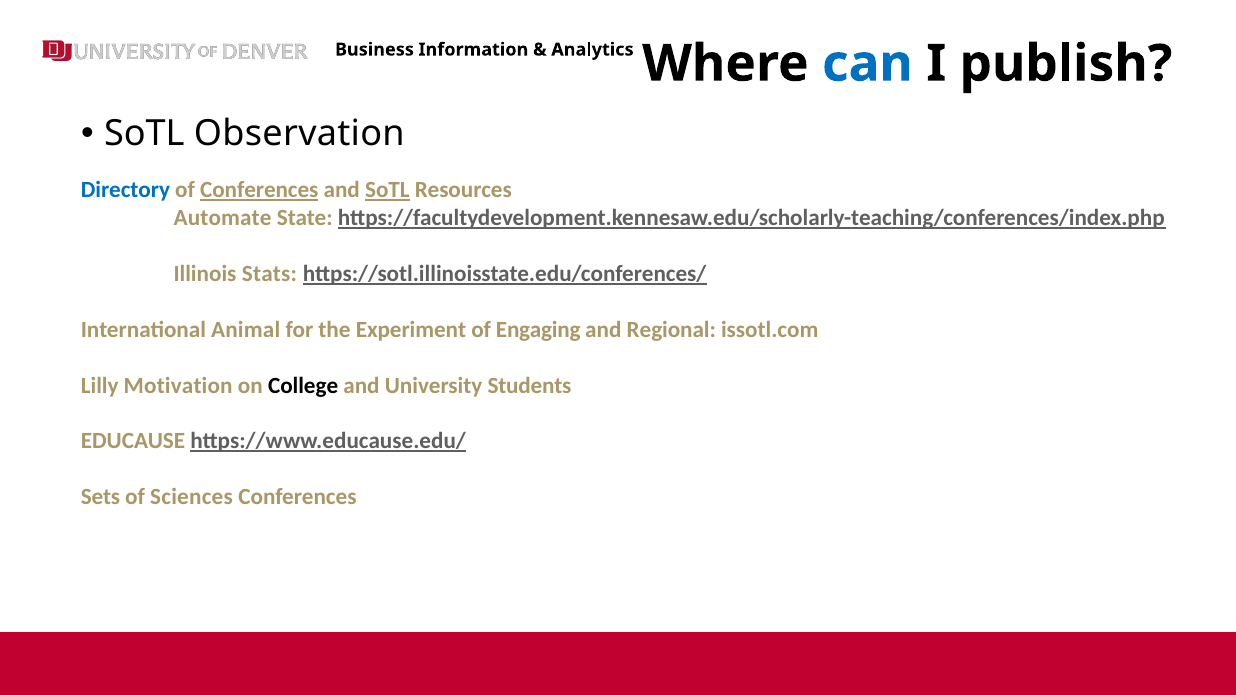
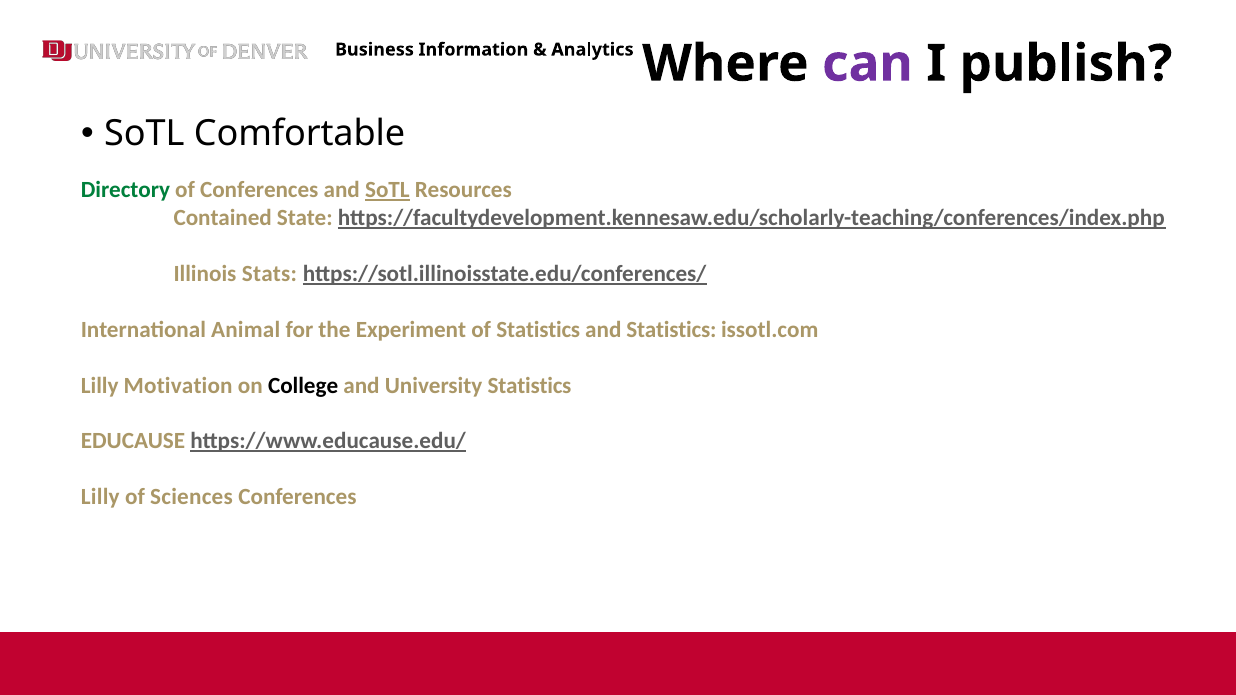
can colour: blue -> purple (867, 64)
Observation: Observation -> Comfortable (300, 134)
Directory colour: blue -> green (125, 190)
Conferences underline: present -> none (259, 190)
Automate: Automate -> Contained (223, 218)
of Engaging: Engaging -> Statistics (538, 330)
and Regional: Regional -> Statistics (671, 330)
University Students: Students -> Statistics (529, 386)
Sets: Sets -> Lilly (100, 497)
